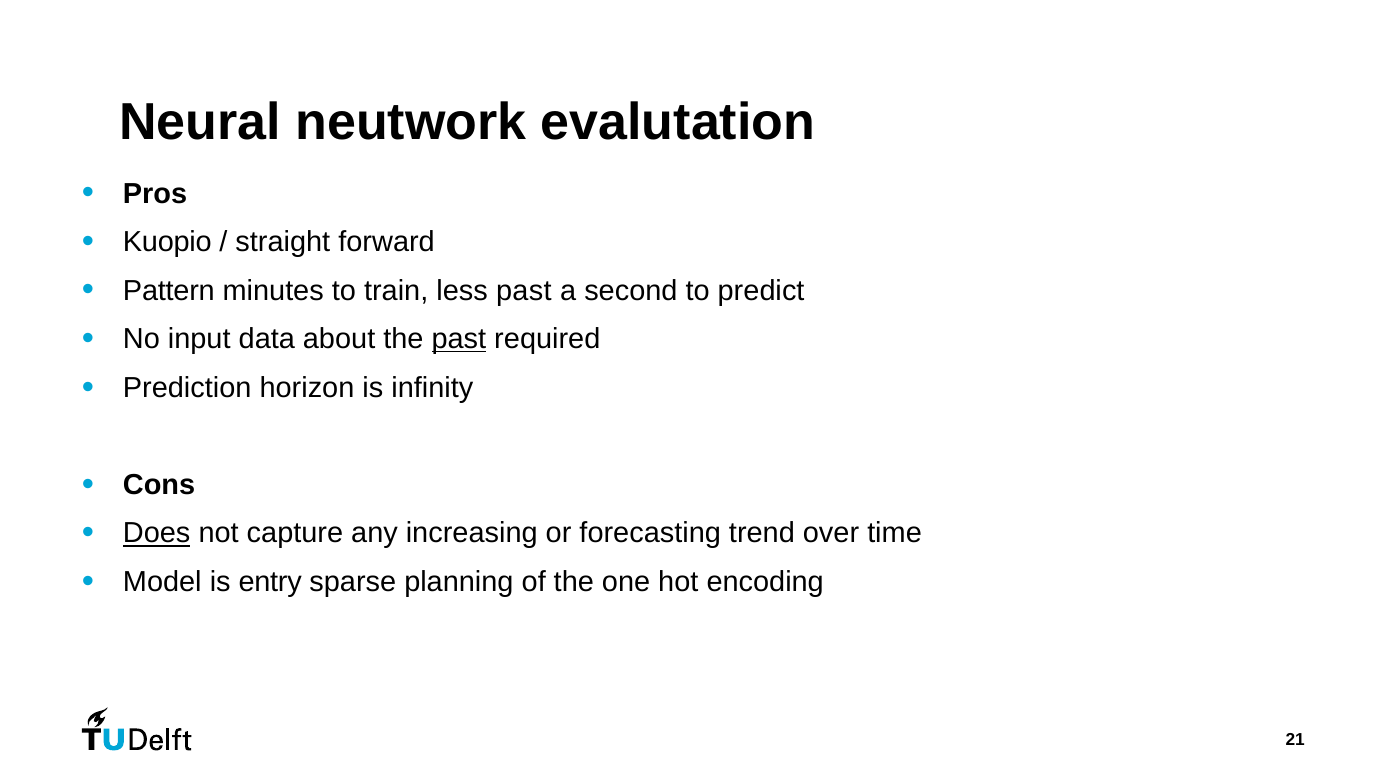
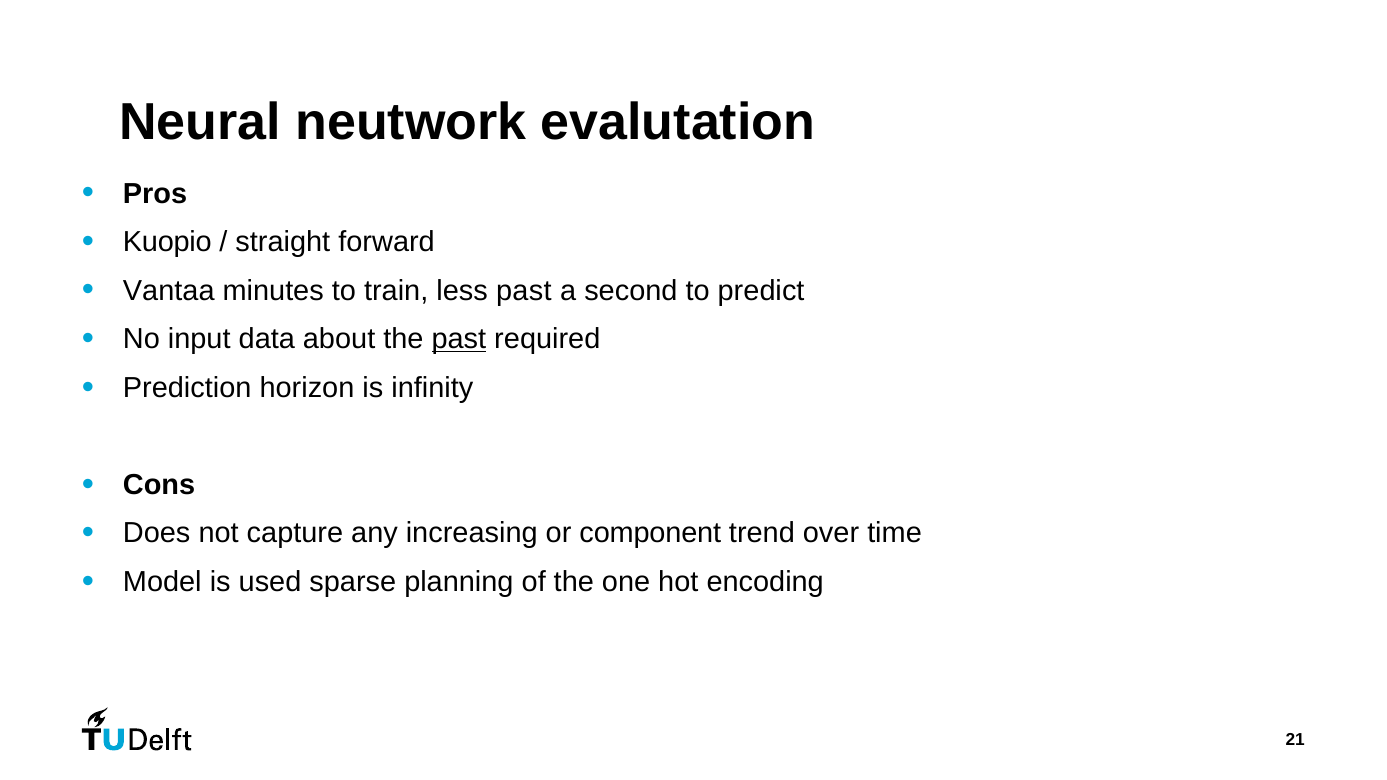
Pattern: Pattern -> Vantaa (169, 291)
Does underline: present -> none (157, 534)
forecasting: forecasting -> component (650, 534)
entry: entry -> used (270, 582)
